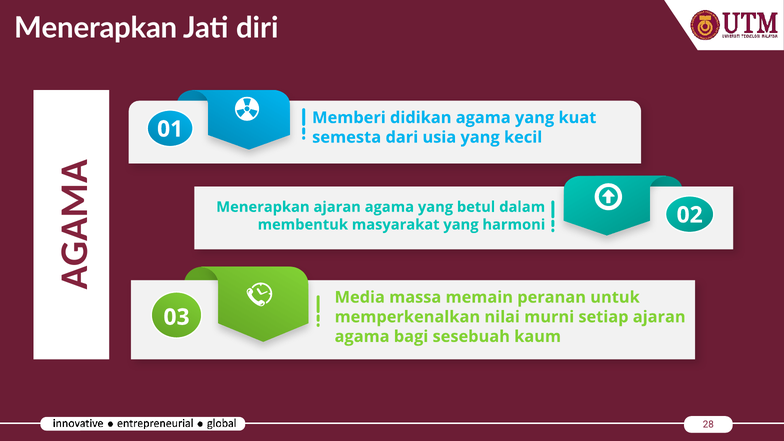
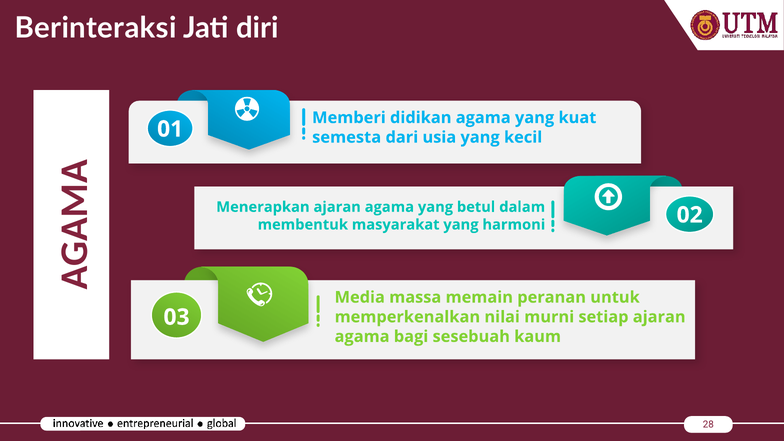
Menerapkan: Menerapkan -> Berinteraksi (96, 28)
